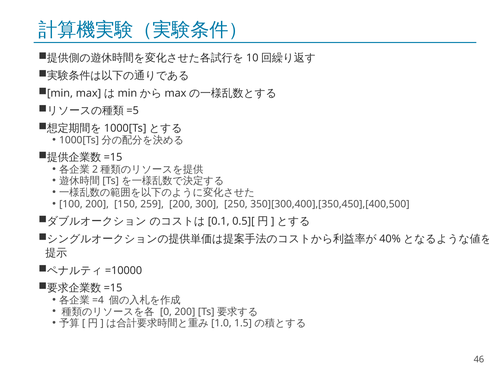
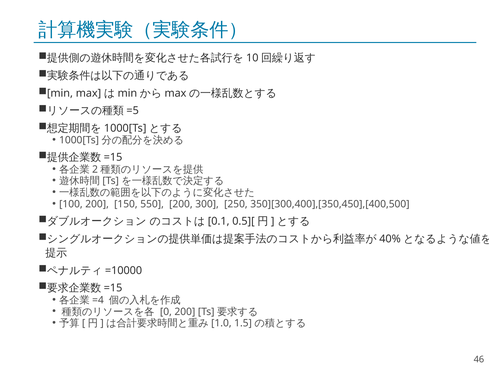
259: 259 -> 550 (152, 204)
